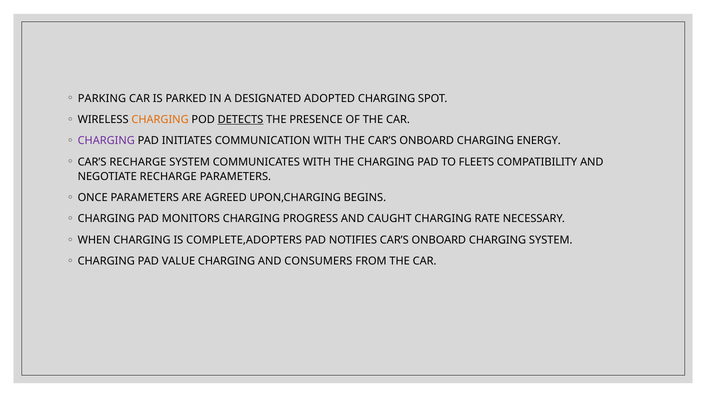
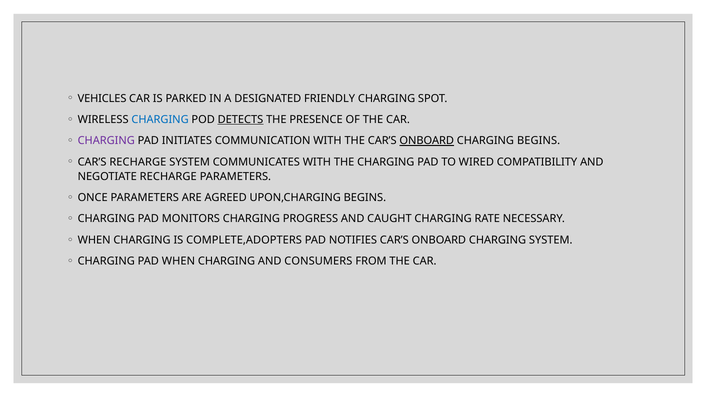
PARKING: PARKING -> VEHICLES (102, 98)
ADOPTED: ADOPTED -> FRIENDLY (330, 98)
CHARGING colour: orange -> blue (160, 120)
ONBOARD underline: none -> present (427, 141)
CHARGING ENERGY: ENERGY -> BEGINS (539, 141)
FLEETS: FLEETS -> WIRED (476, 162)
PAD VALUE: VALUE -> WHEN (178, 261)
